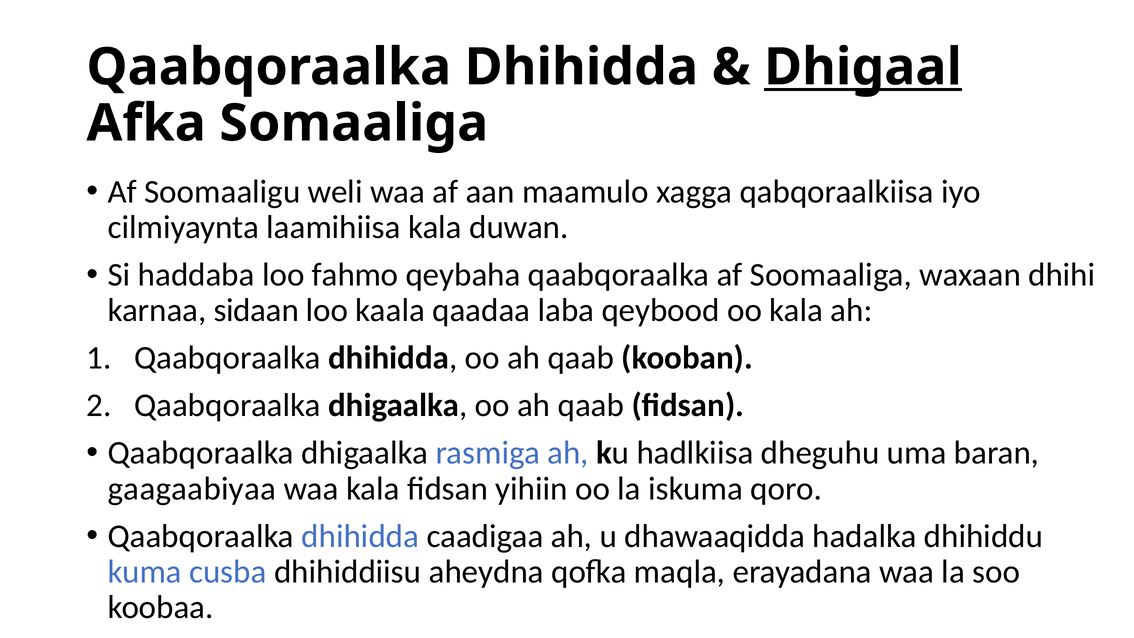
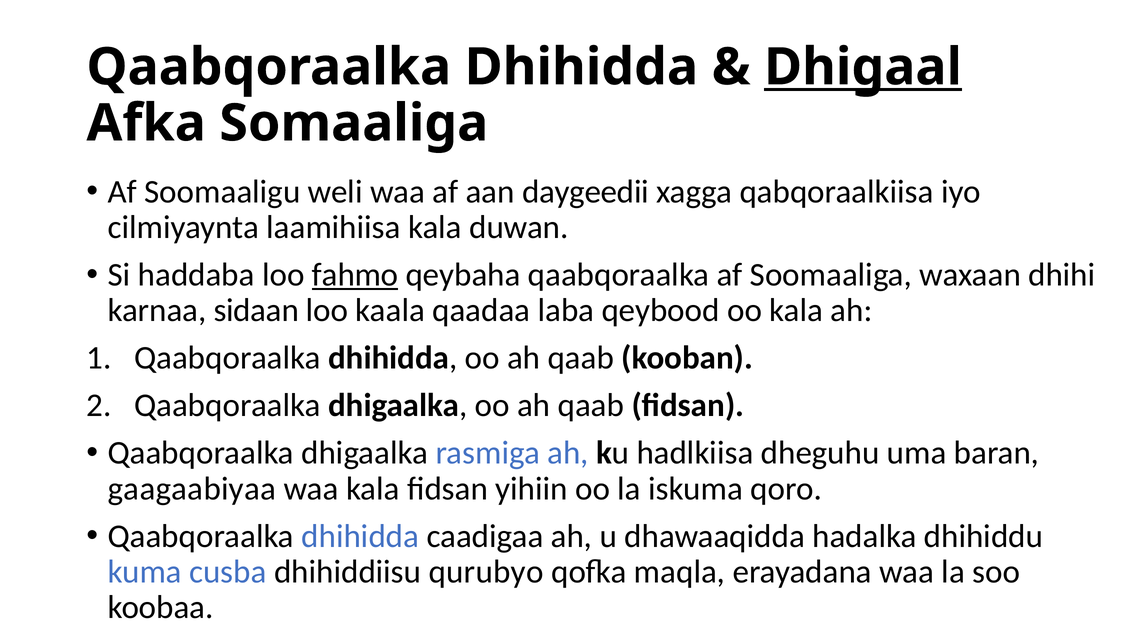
maamulo: maamulo -> daygeedii (585, 192)
fahmo underline: none -> present (355, 275)
aheydna: aheydna -> qurubyo (486, 572)
